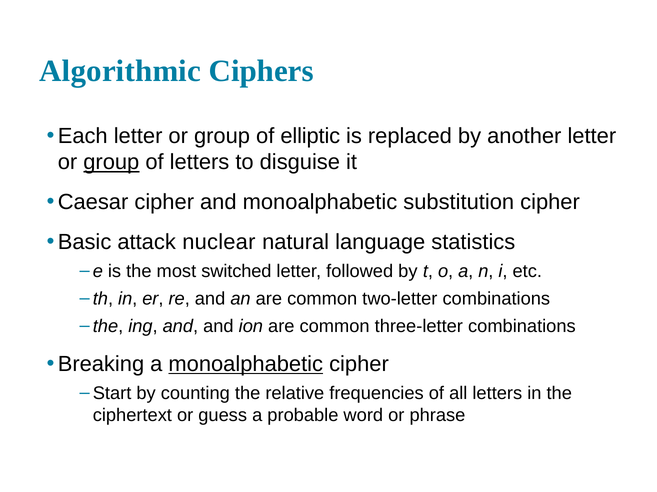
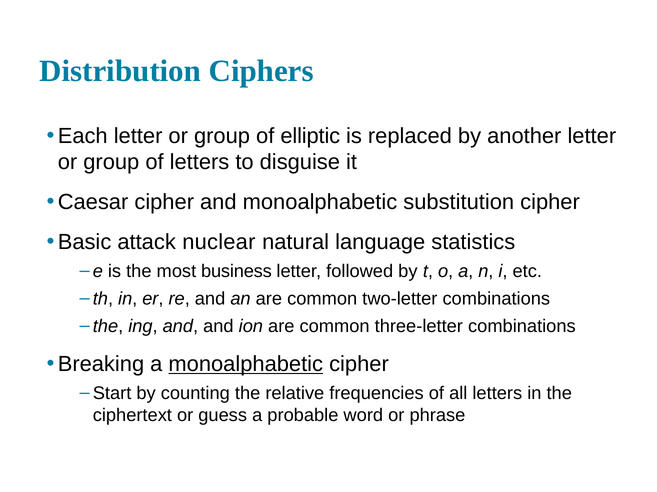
Algorithmic: Algorithmic -> Distribution (120, 71)
group underline: present -> none (111, 163)
switched: switched -> business (236, 272)
